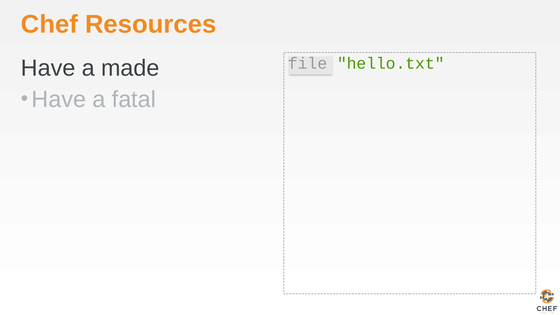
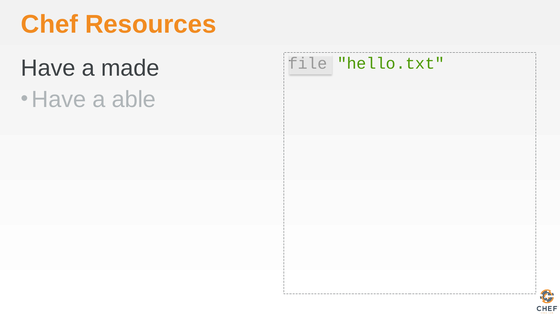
fatal: fatal -> able (134, 100)
